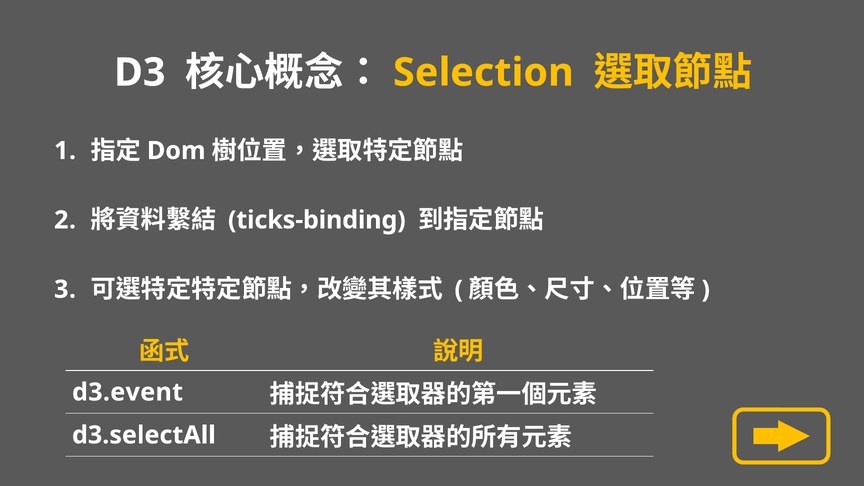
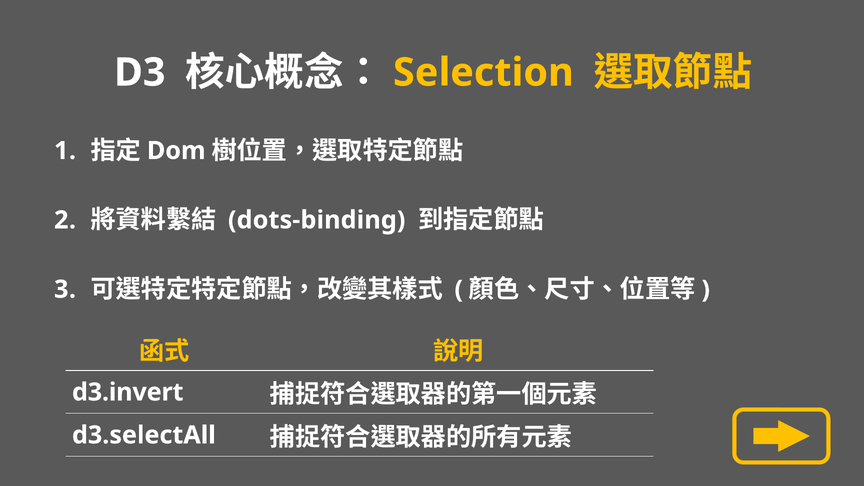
ticks-binding: ticks-binding -> dots-binding (317, 220)
d3.event: d3.event -> d3.invert (128, 392)
